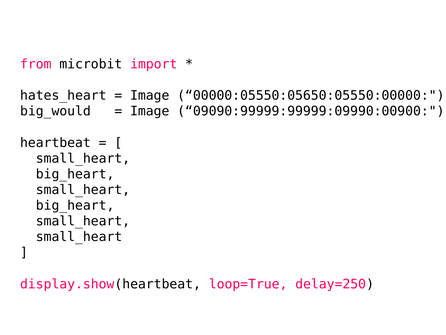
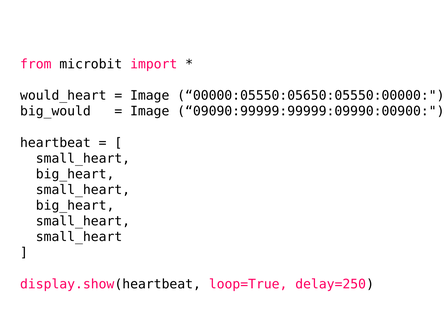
hates_heart: hates_heart -> would_heart (63, 95)
